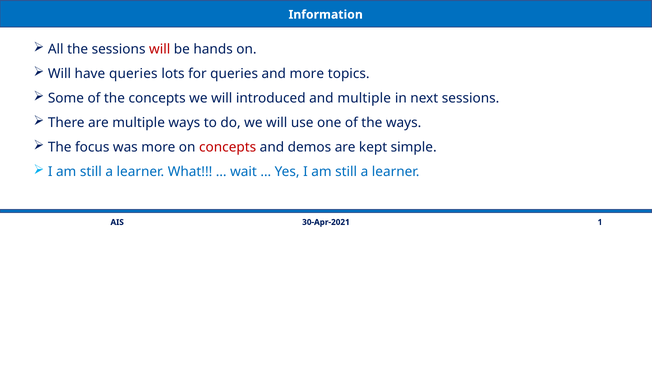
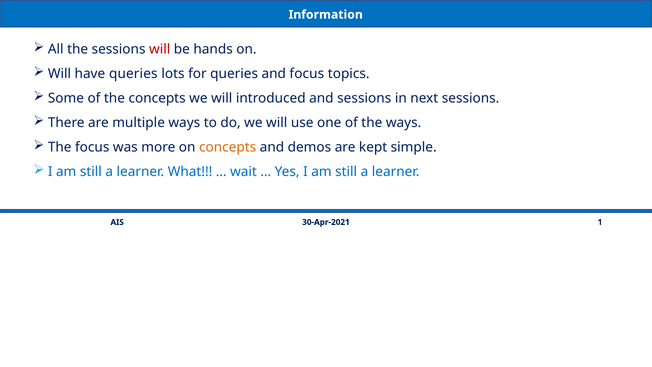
and more: more -> focus (307, 74)
and multiple: multiple -> sessions (364, 98)
concepts colour: red -> orange (228, 147)
